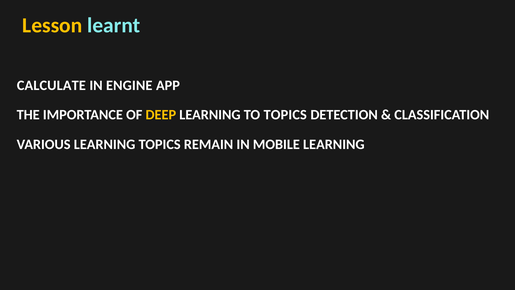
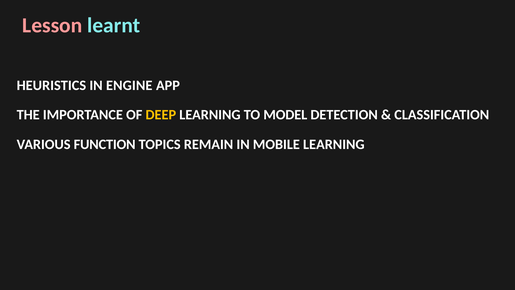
Lesson colour: yellow -> pink (52, 25)
CALCULATE: CALCULATE -> HEURISTICS (51, 85)
TO TOPICS: TOPICS -> MODEL (285, 115)
VARIOUS LEARNING: LEARNING -> FUNCTION (105, 144)
